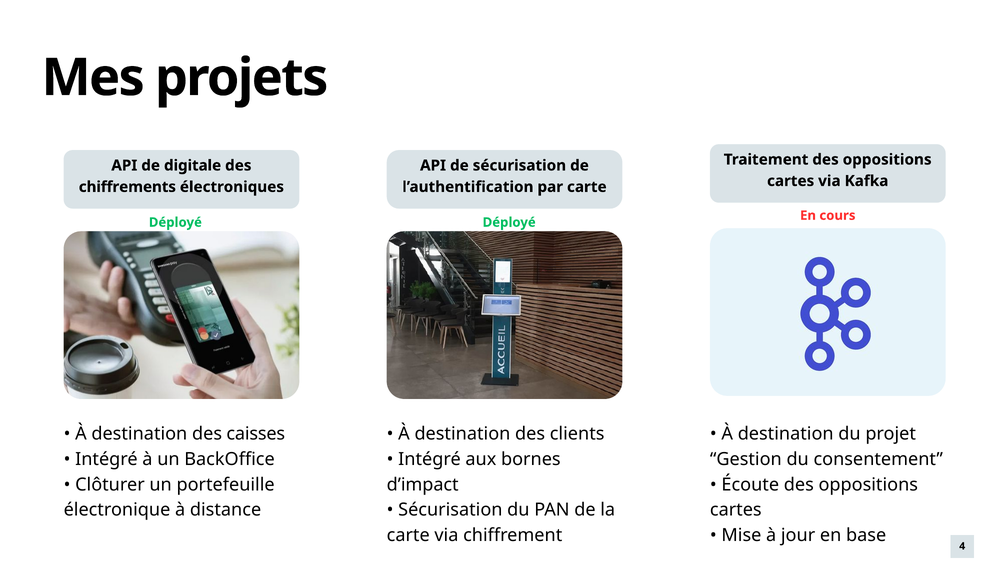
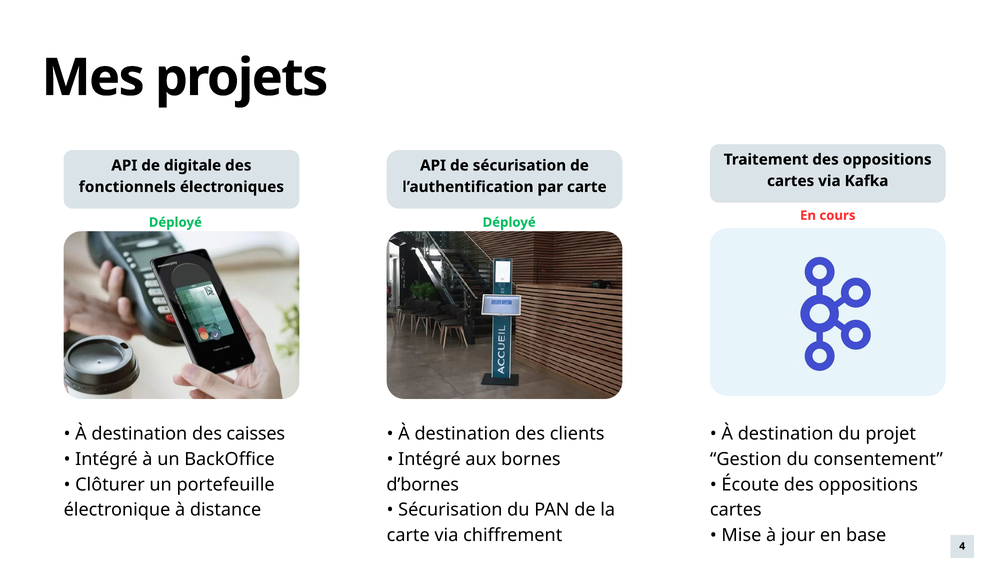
chiffrements: chiffrements -> fonctionnels (127, 187)
d’impact: d’impact -> d’bornes (423, 485)
